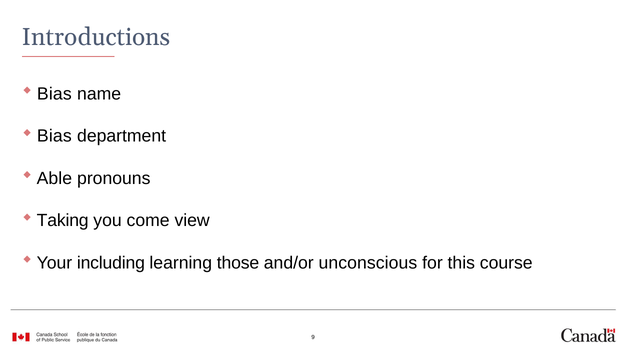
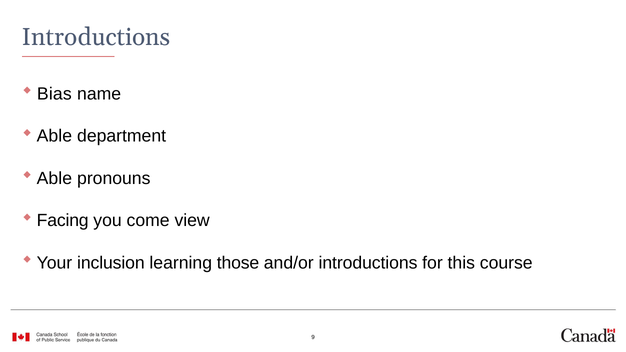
Bias: Bias -> Able (54, 136)
Taking: Taking -> Facing (63, 221)
including: including -> inclusion (111, 263)
and/or unconscious: unconscious -> introductions (368, 263)
